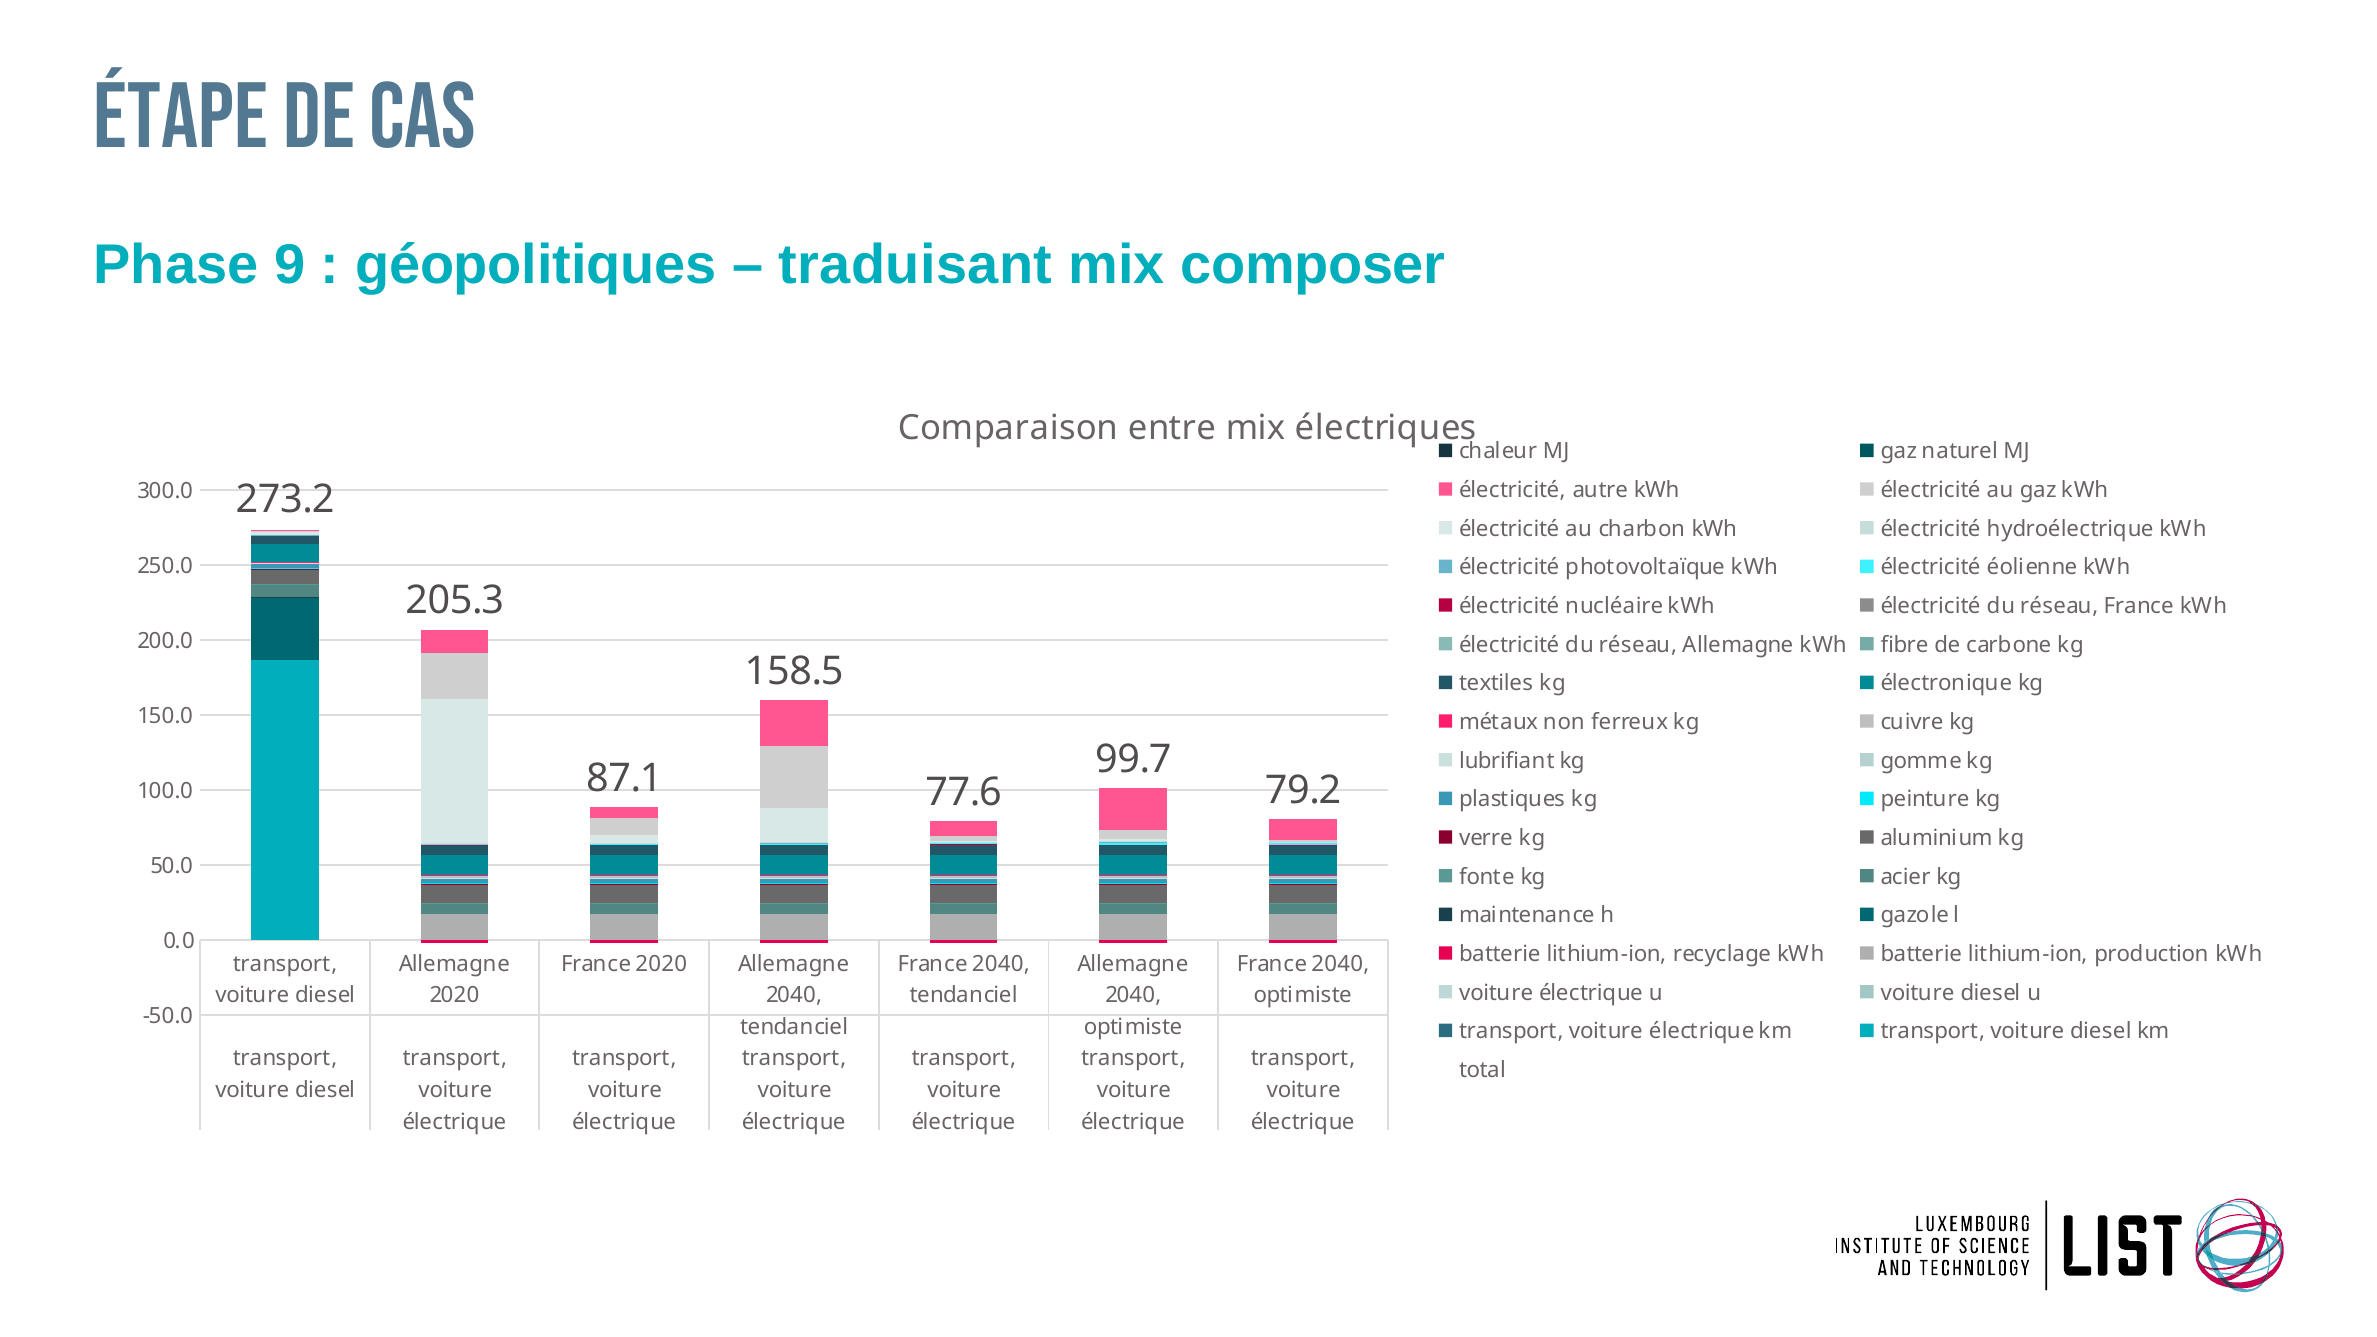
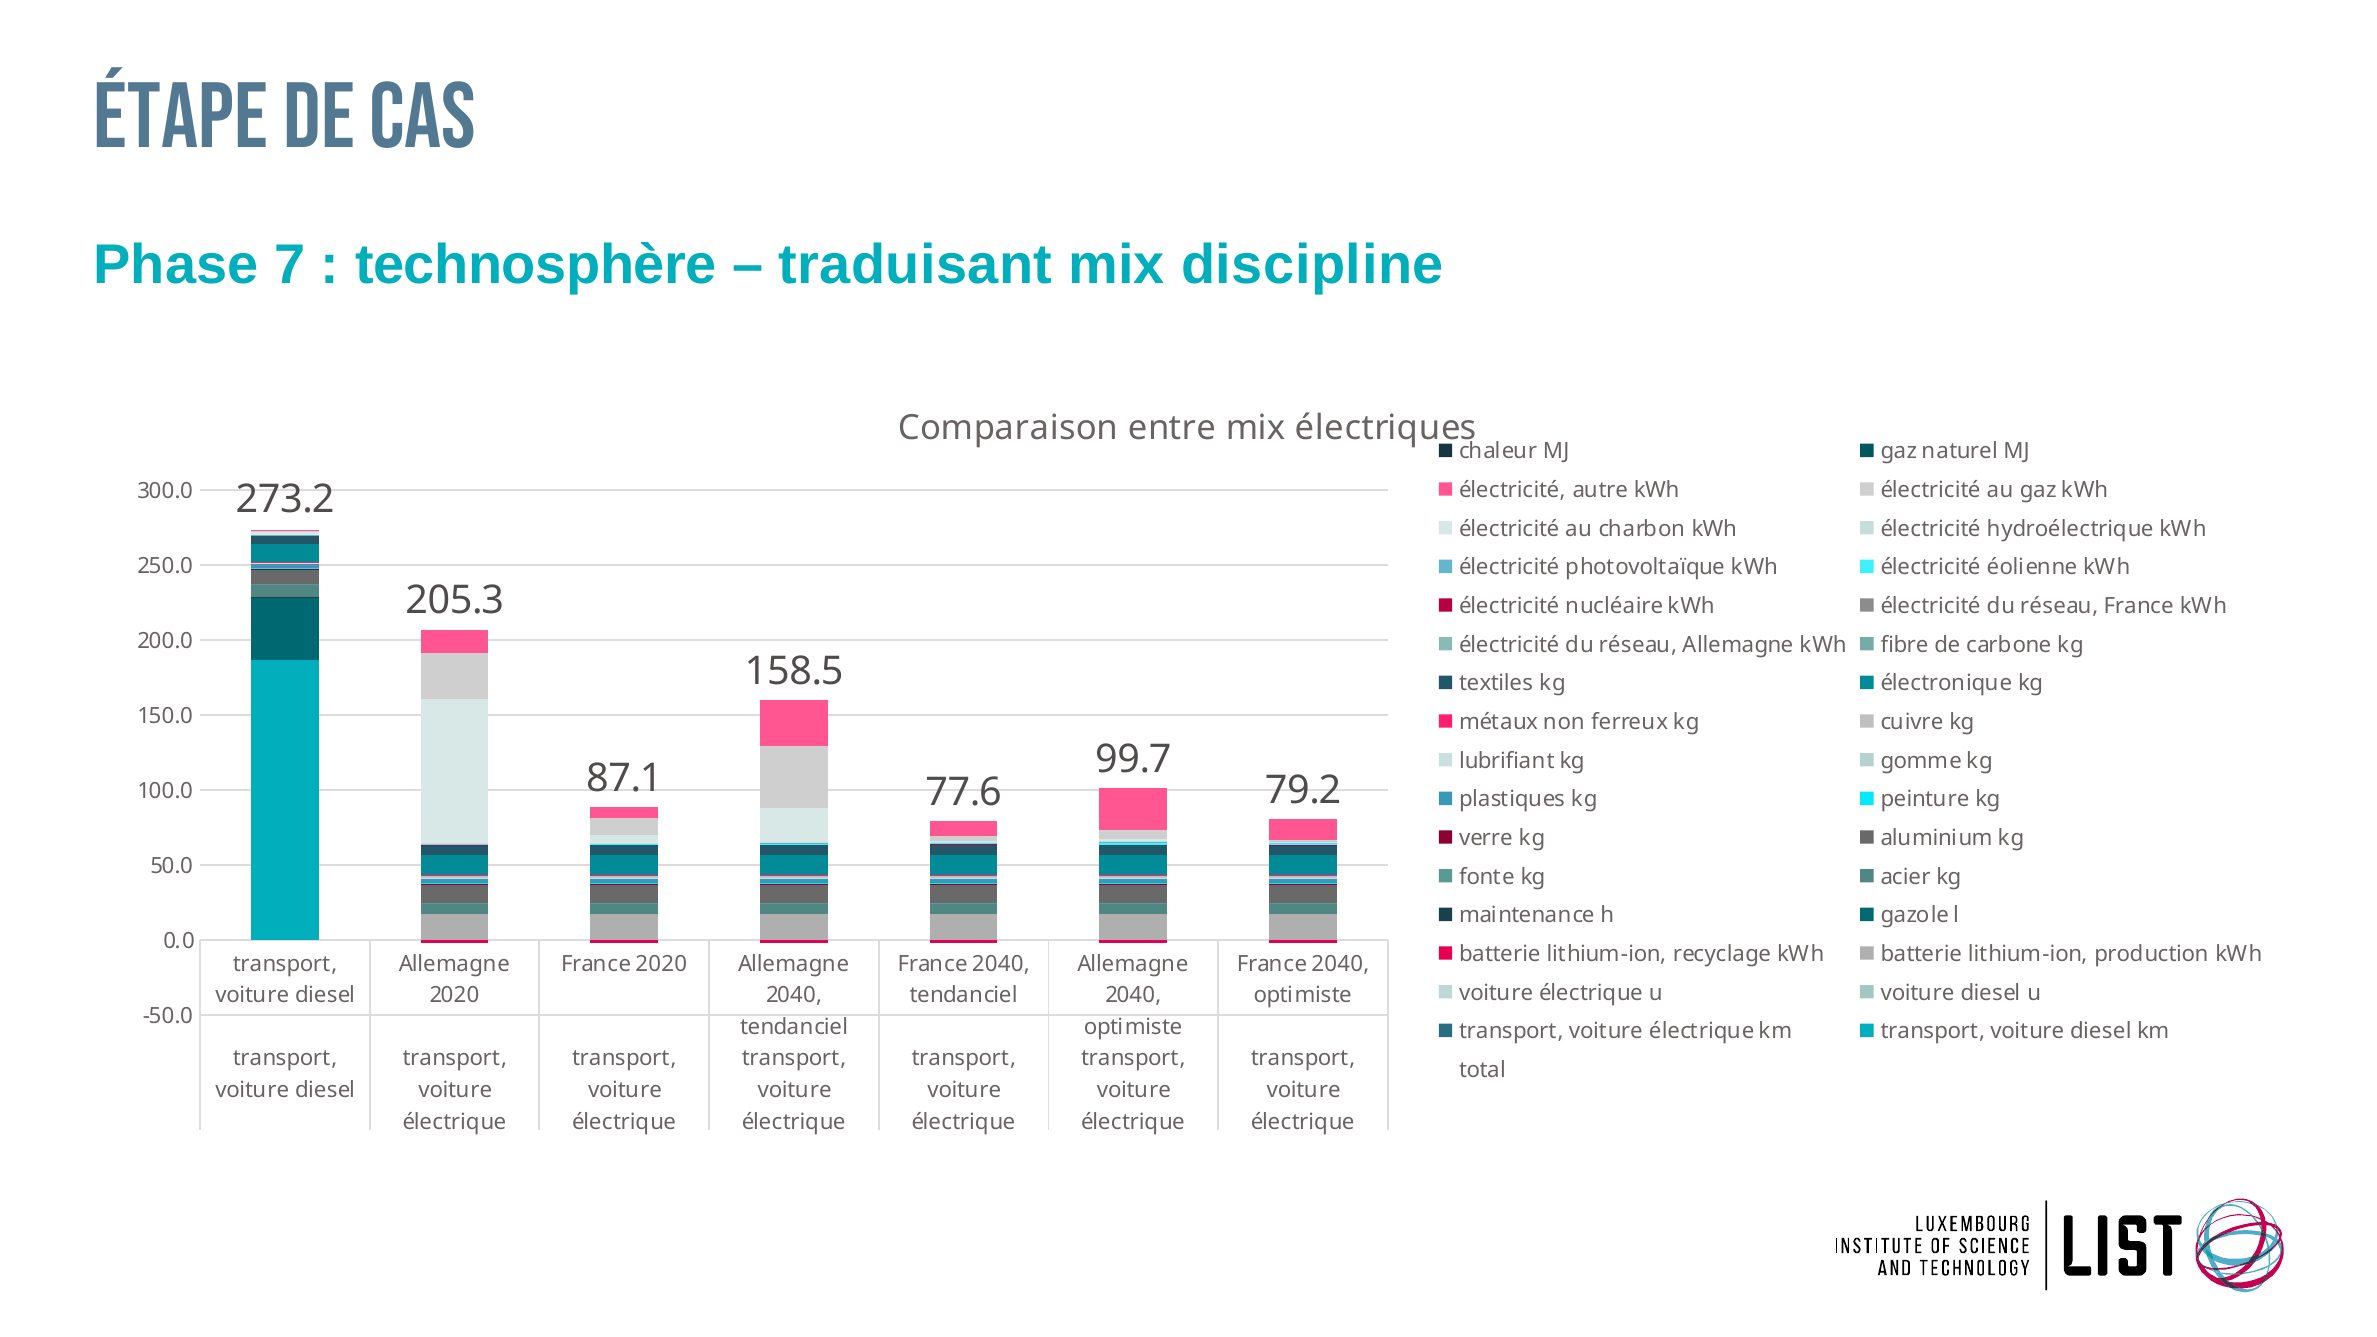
9: 9 -> 7 (290, 265)
géopolitiques: géopolitiques -> technosphère (536, 265)
composer: composer -> discipline (1313, 265)
